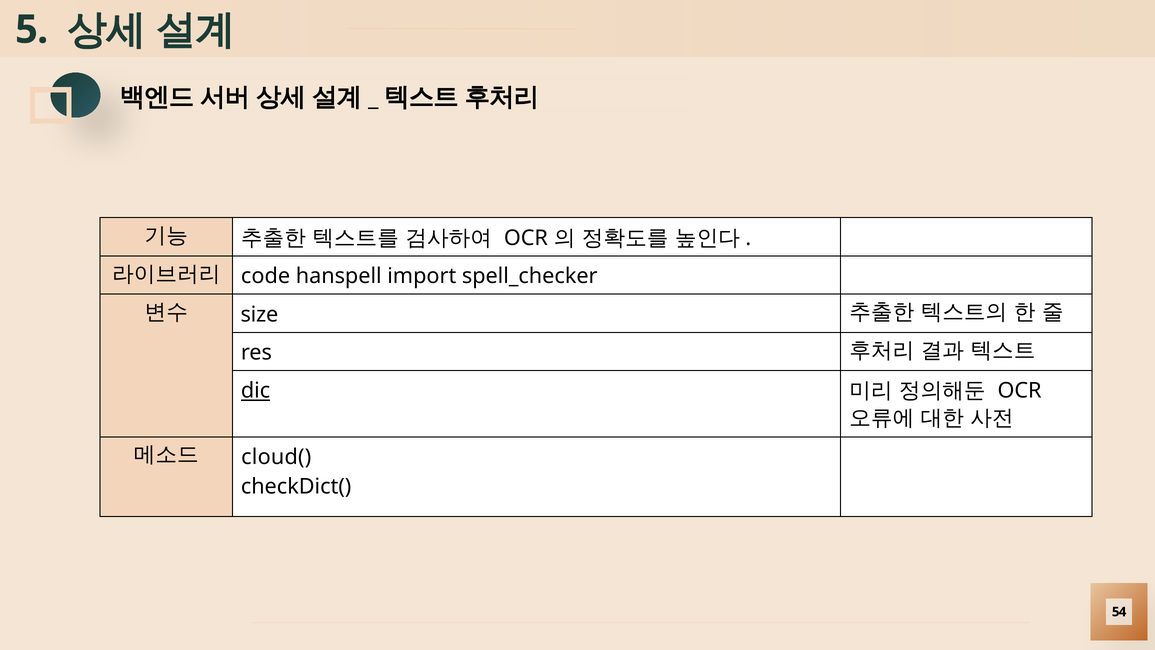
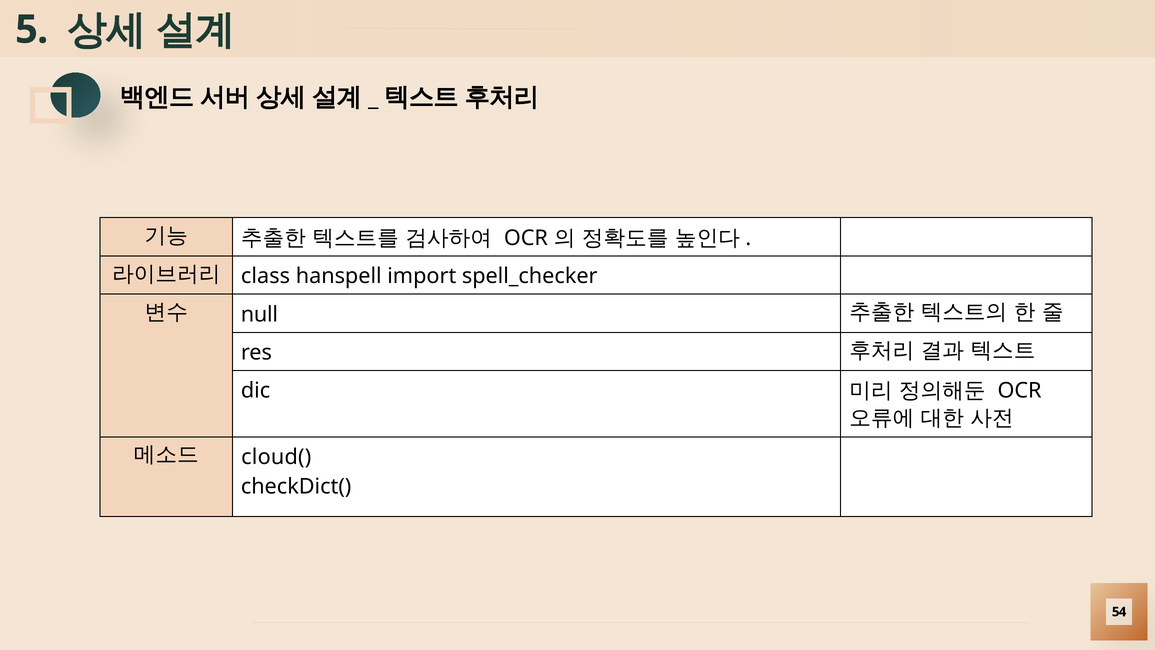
code: code -> class (266, 276)
size: size -> null (259, 314)
dic underline: present -> none (256, 391)
